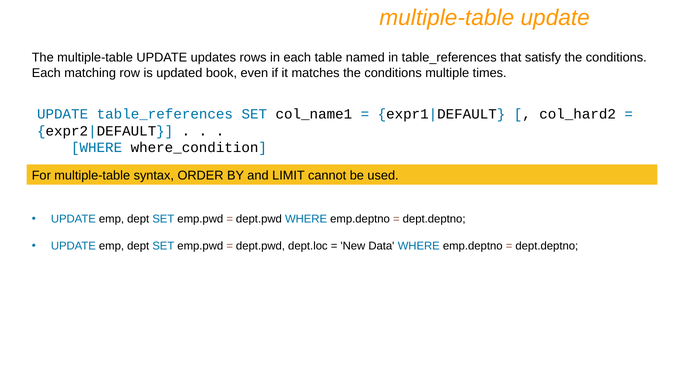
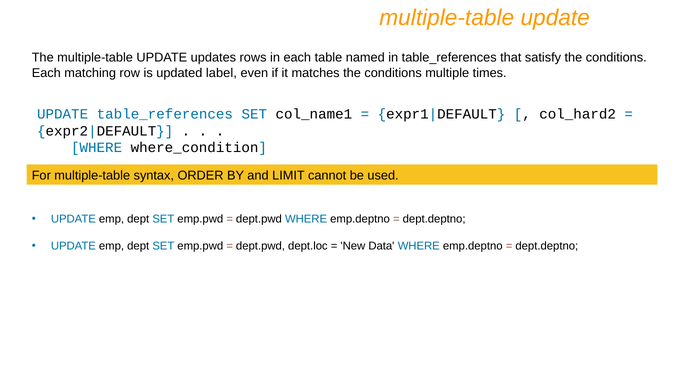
book: book -> label (221, 73)
